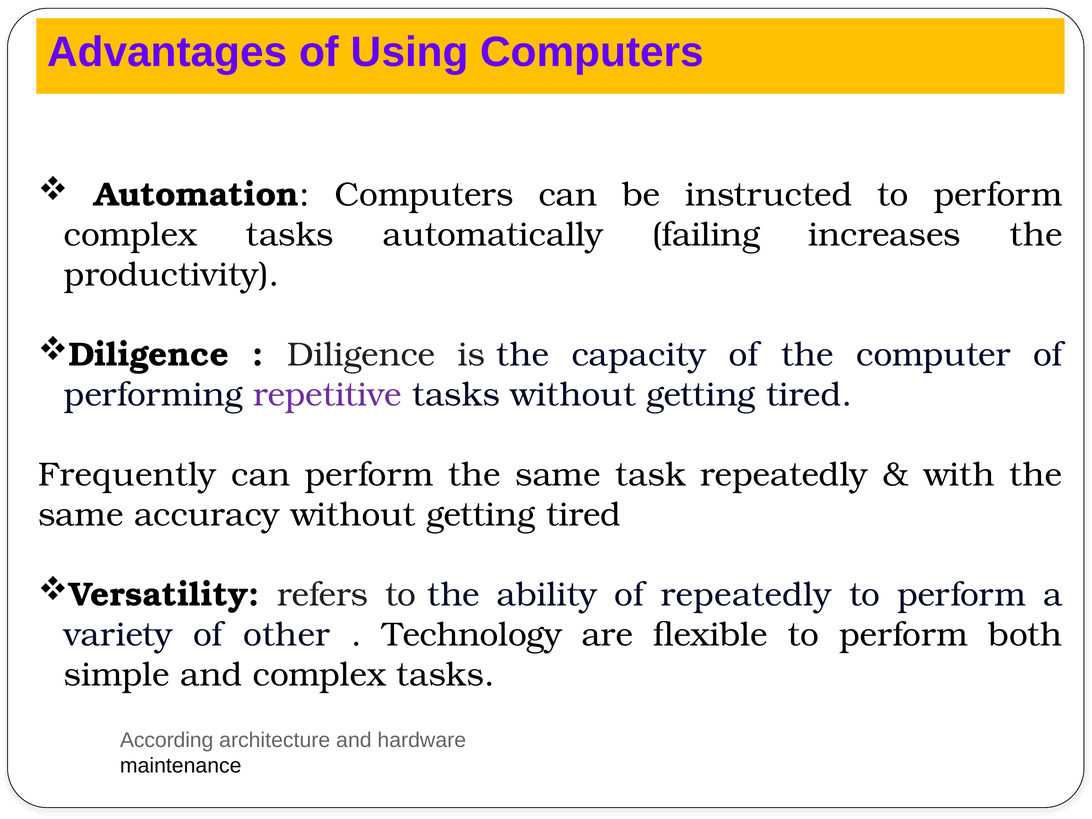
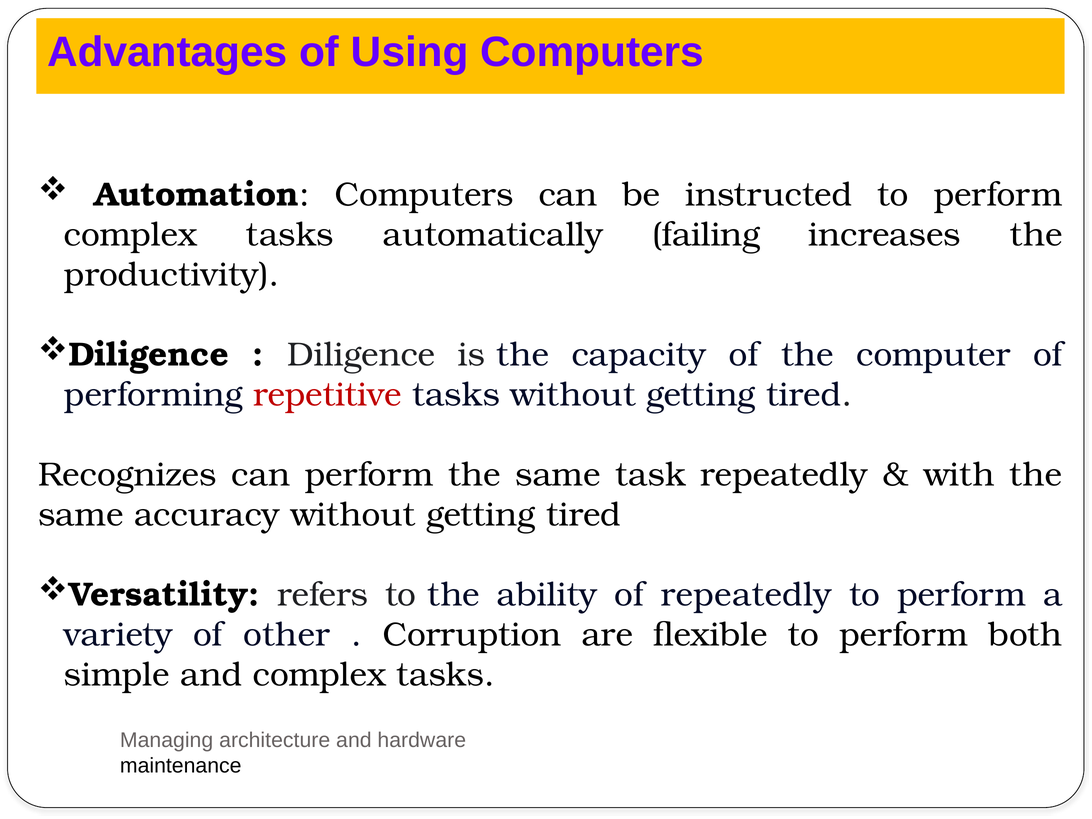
repetitive colour: purple -> red (327, 395)
Frequently: Frequently -> Recognizes (127, 475)
Technology: Technology -> Corruption (472, 635)
According: According -> Managing (167, 740)
